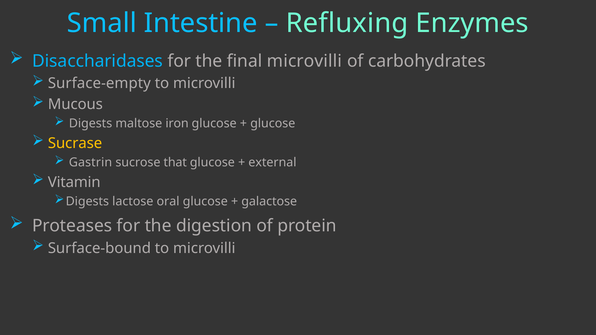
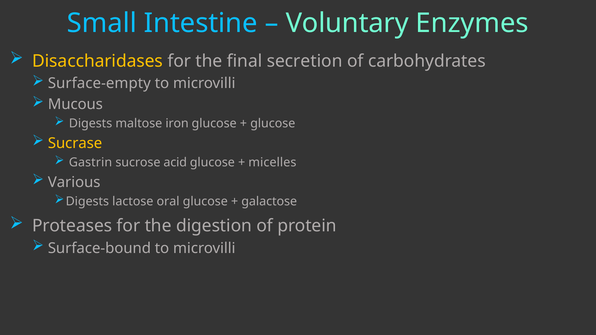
Refluxing: Refluxing -> Voluntary (347, 23)
Disaccharidases colour: light blue -> yellow (98, 61)
final microvilli: microvilli -> secretion (305, 61)
that: that -> acid (175, 163)
external: external -> micelles (272, 163)
Vitamin: Vitamin -> Various (74, 182)
